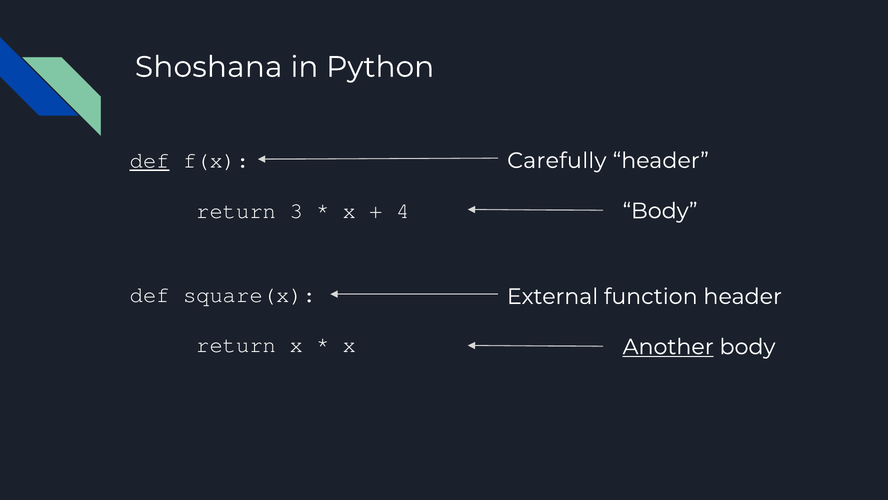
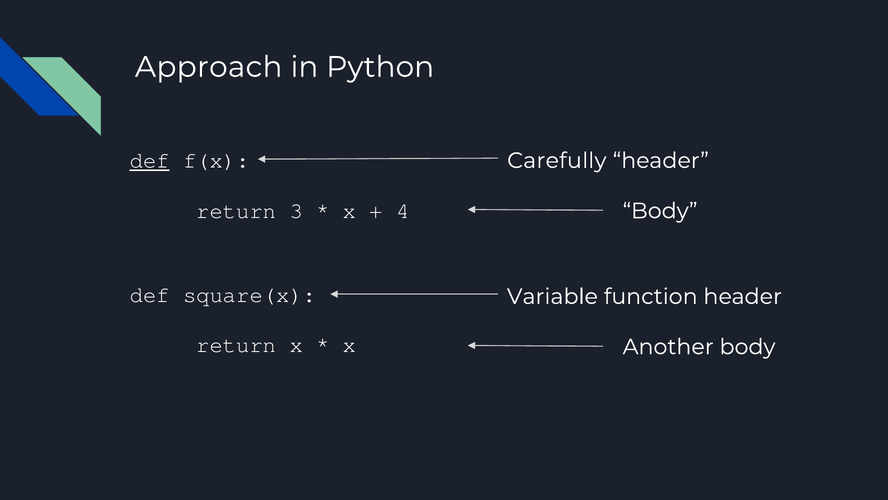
Shoshana: Shoshana -> Approach (209, 67)
External: External -> Variable (552, 296)
Another underline: present -> none (668, 347)
